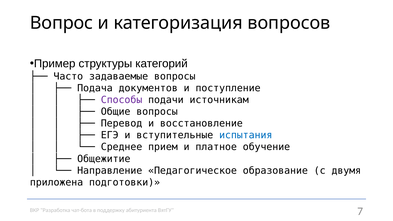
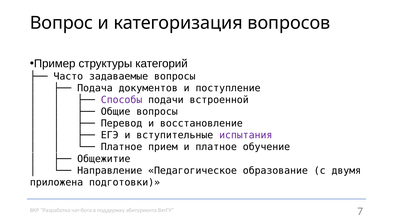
источникам: источникам -> встроенной (219, 100)
испытания colour: blue -> purple (246, 135)
Среднее: Среднее -> Платное (122, 147)
